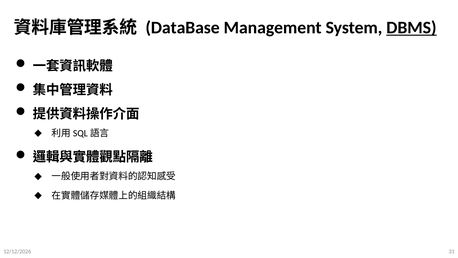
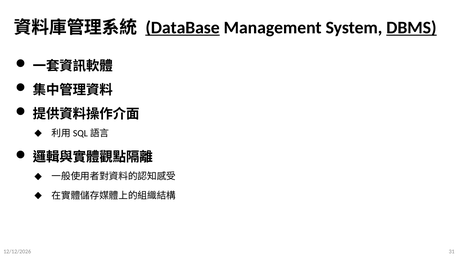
DataBase underline: none -> present (183, 28)
